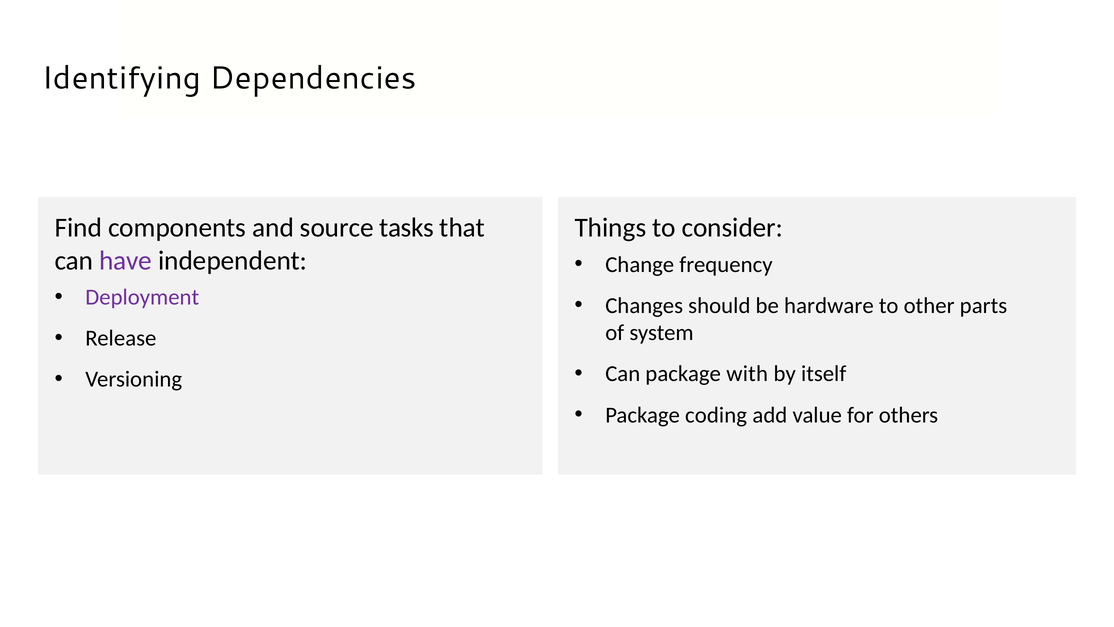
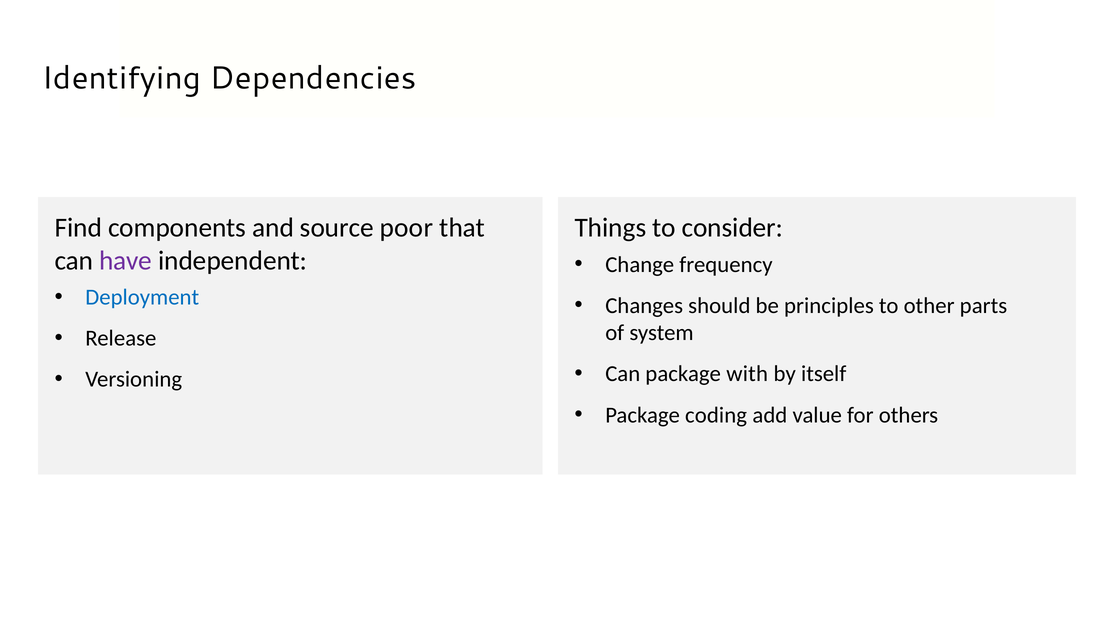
tasks: tasks -> poor (406, 228)
Deployment colour: purple -> blue (142, 297)
hardware: hardware -> principles (829, 305)
